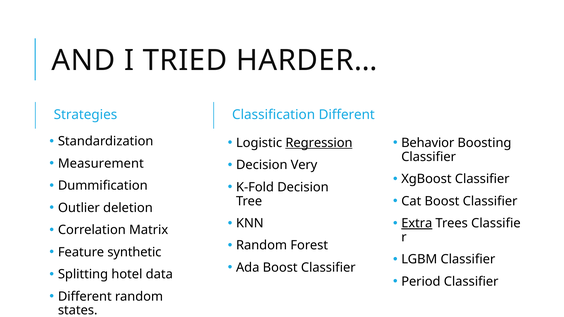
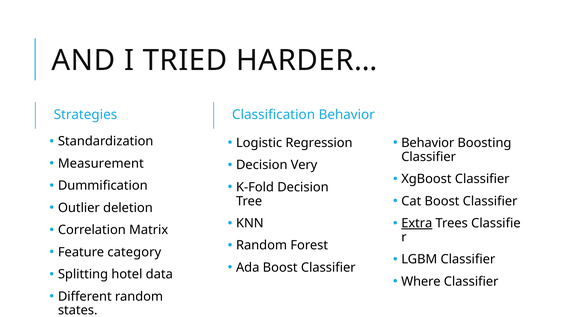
Classification Different: Different -> Behavior (347, 115)
Regression underline: present -> none (319, 143)
synthetic: synthetic -> category (134, 252)
Period: Period -> Where (421, 282)
